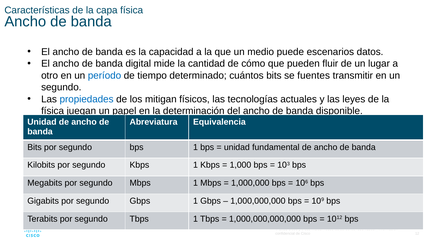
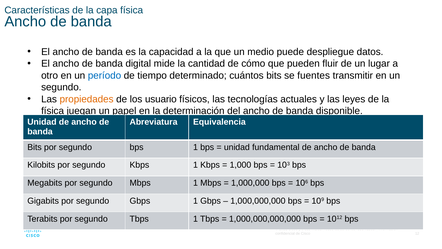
escenarios: escenarios -> despliegue (330, 52)
propiedades colour: blue -> orange (87, 99)
mitigan: mitigan -> usuario (161, 99)
